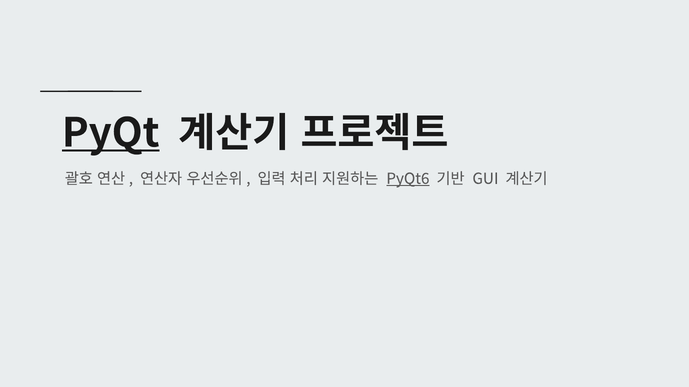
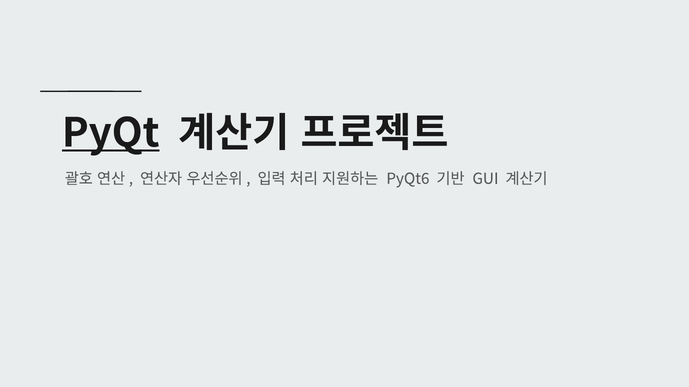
PyQt6 underline: present -> none (408, 179)
